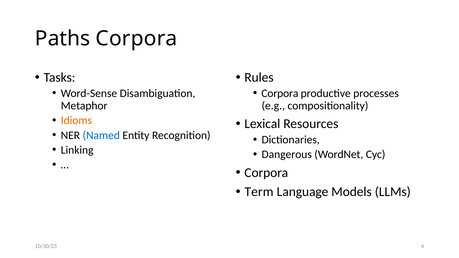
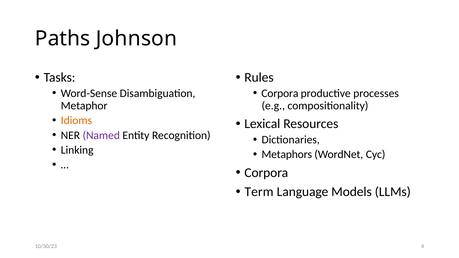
Paths Corpora: Corpora -> Johnson (136, 39)
Named colour: blue -> purple (101, 135)
Dangerous: Dangerous -> Metaphors (287, 155)
